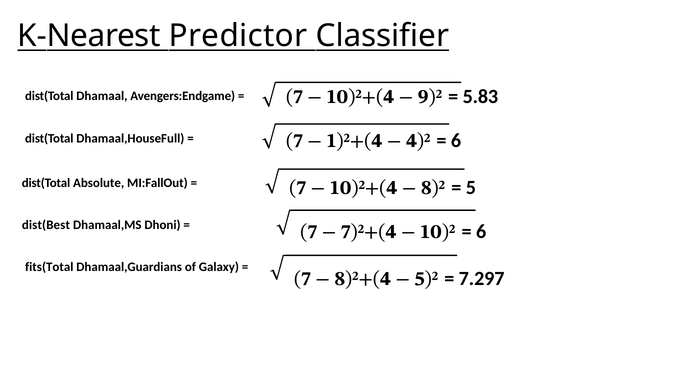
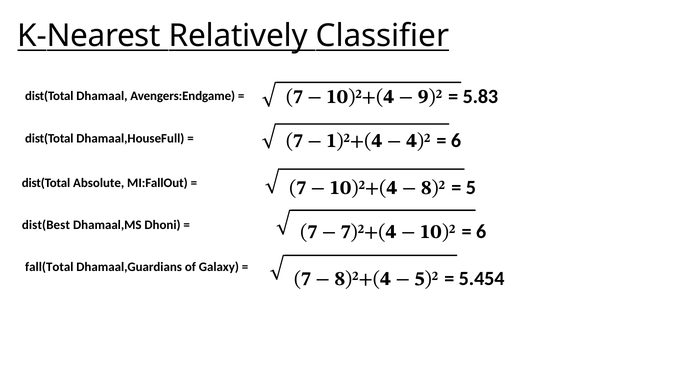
Predictor: Predictor -> Relatively (238, 36)
fits(Total: fits(Total -> fall(Total (49, 267)
7.297: 7.297 -> 5.454 (482, 278)
